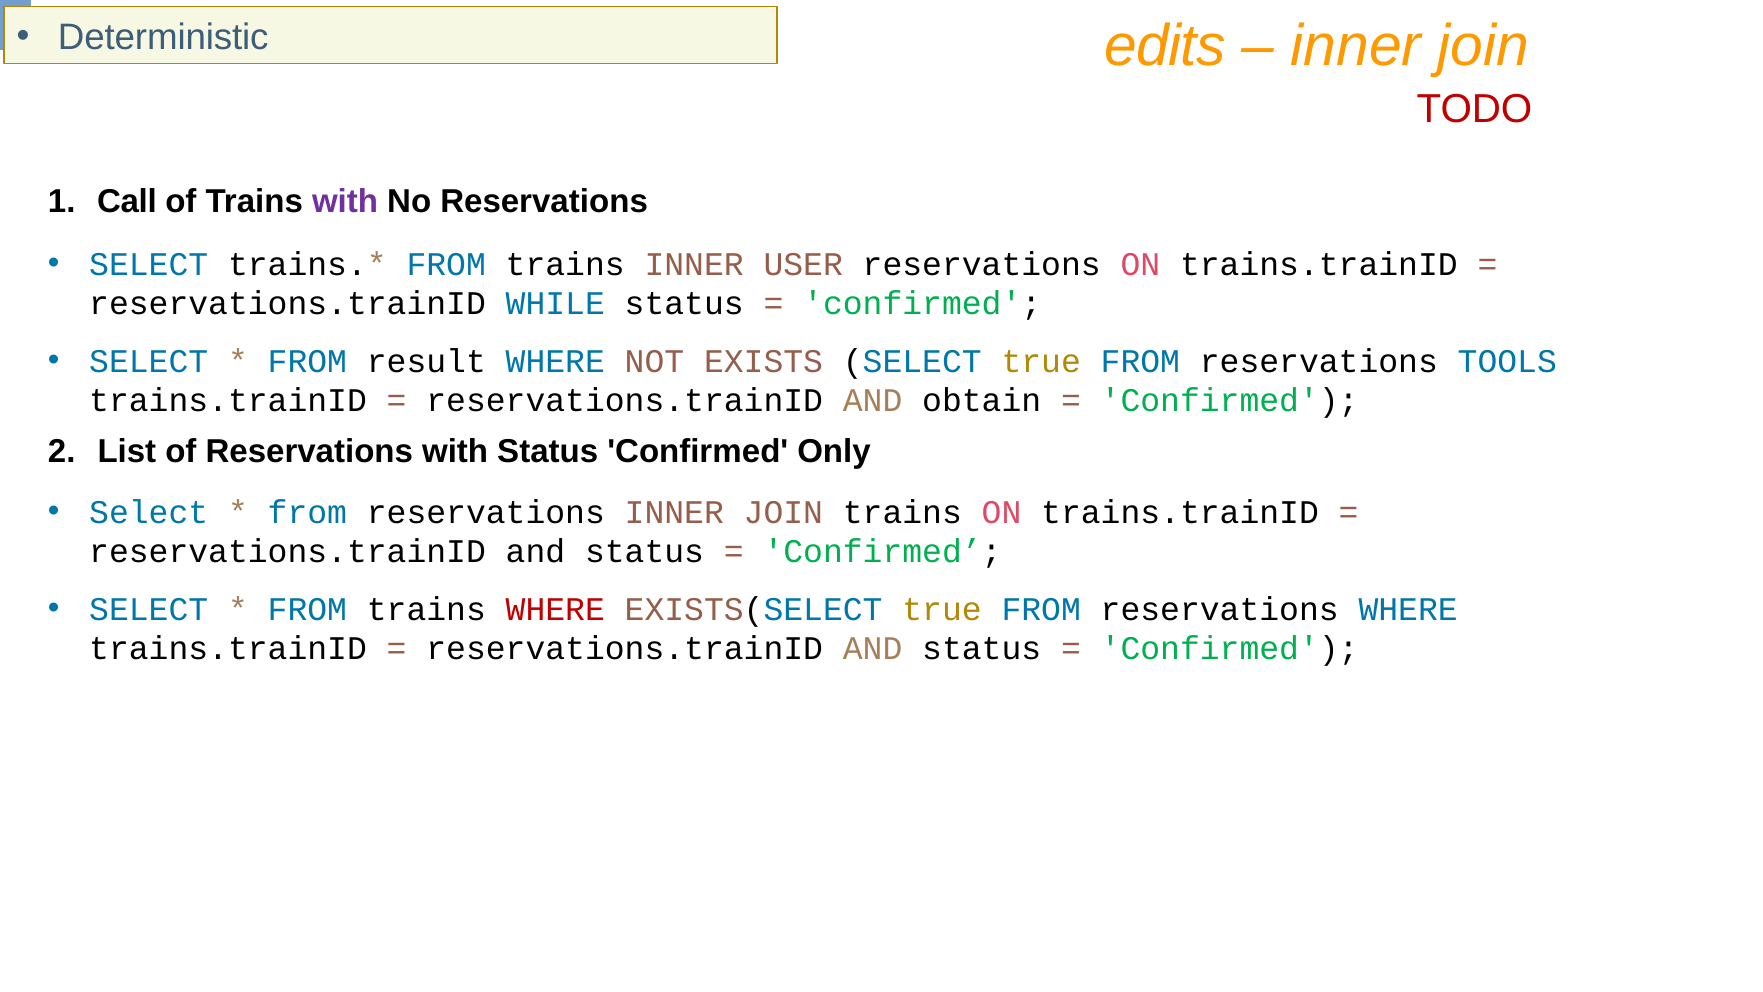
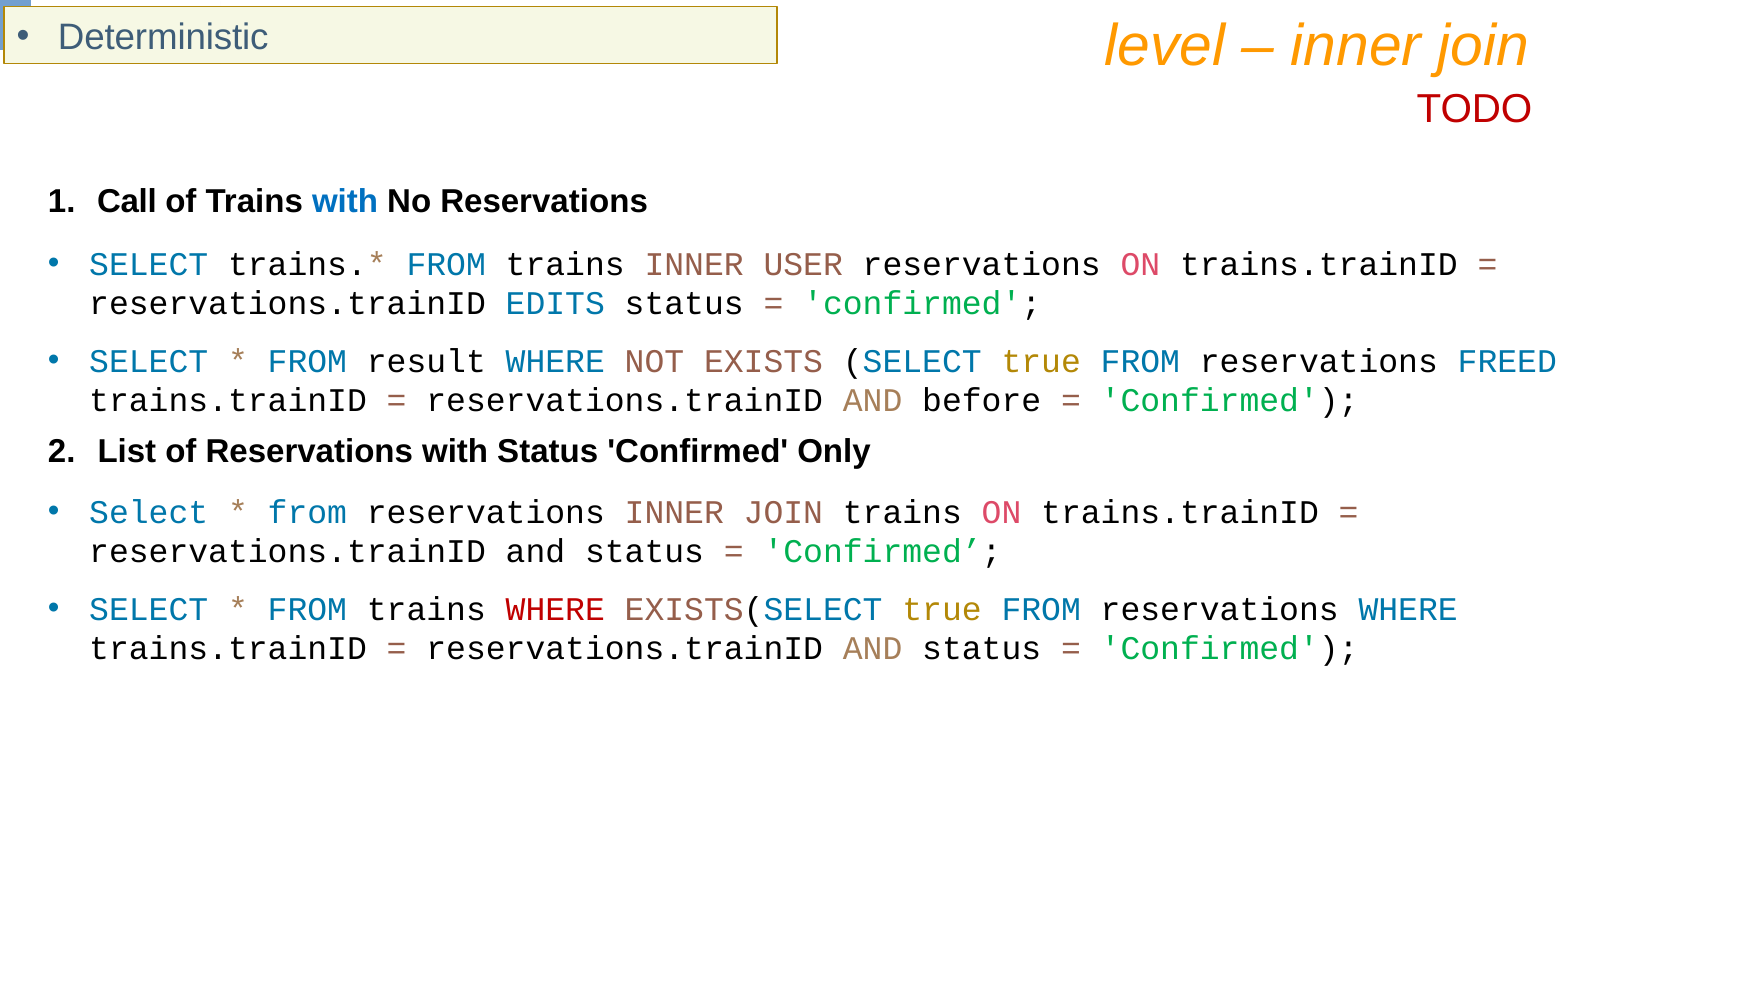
edits: edits -> level (1165, 46)
with colour: purple -> blue (345, 202)
WHILE: WHILE -> EDITS (555, 304)
TOOLS: TOOLS -> FREED (1507, 361)
obtain: obtain -> before (982, 401)
